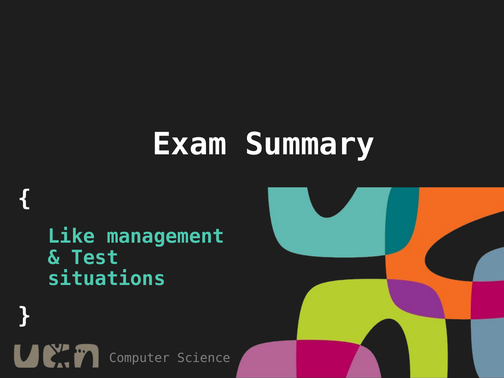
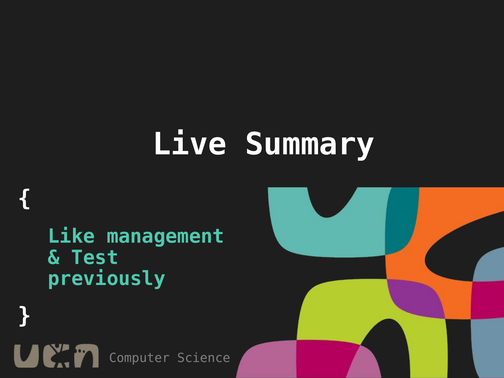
Exam: Exam -> Live (189, 144)
situations: situations -> previously (107, 279)
